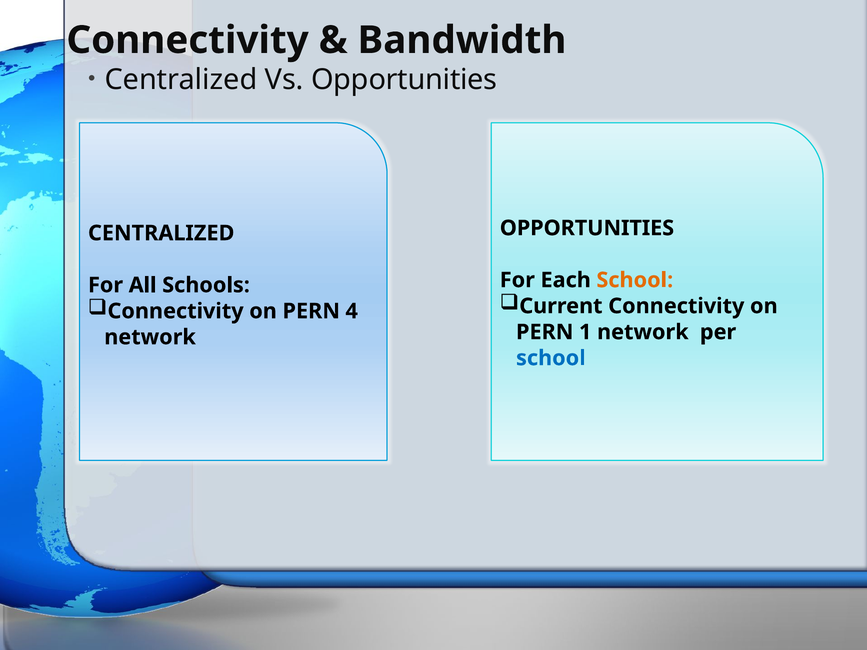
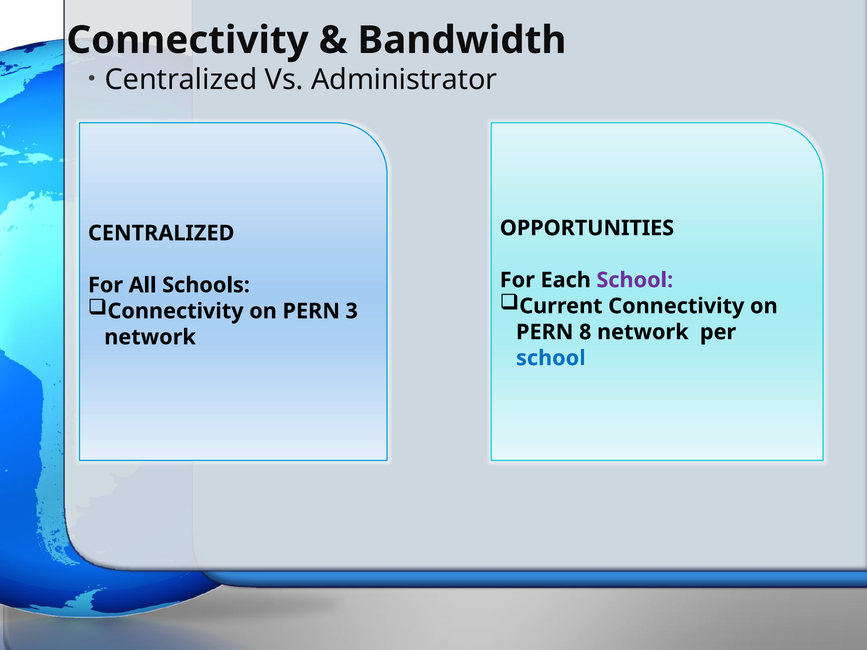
Vs Opportunities: Opportunities -> Administrator (404, 80)
School colour: orange -> purple (635, 280)
4: 4 -> 3 (352, 311)
1: 1 -> 8 (585, 332)
